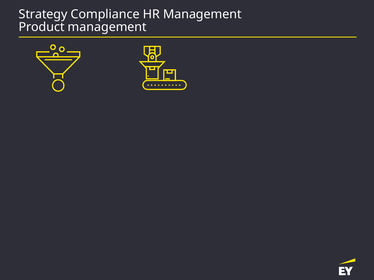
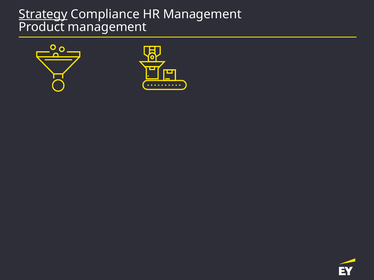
Strategy underline: none -> present (43, 14)
